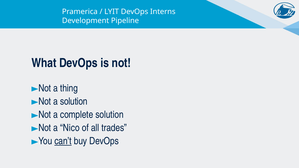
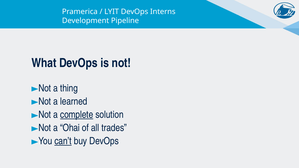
a solution: solution -> learned (74, 102)
complete underline: none -> present (77, 115)
Nico: Nico -> Ohai (70, 128)
